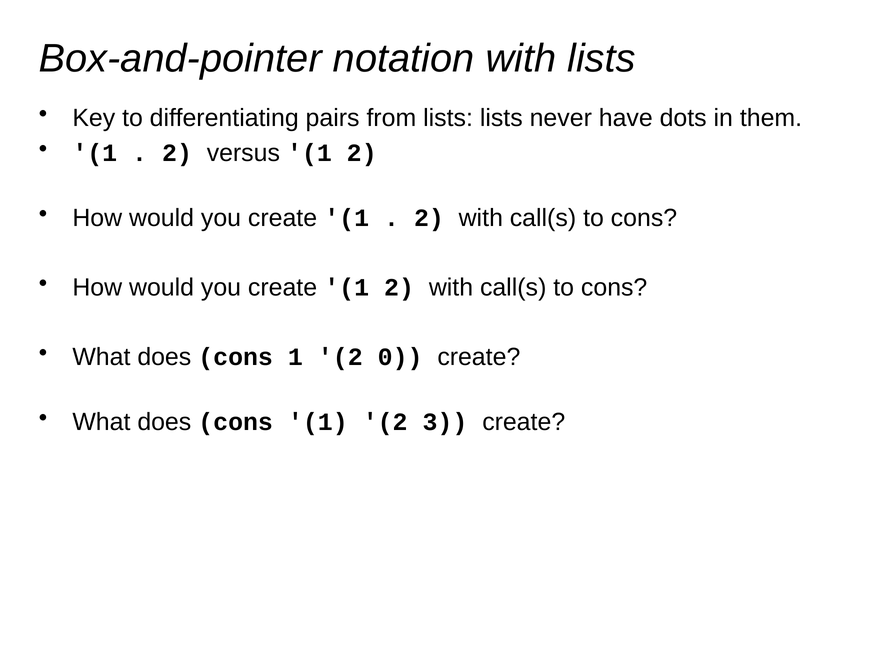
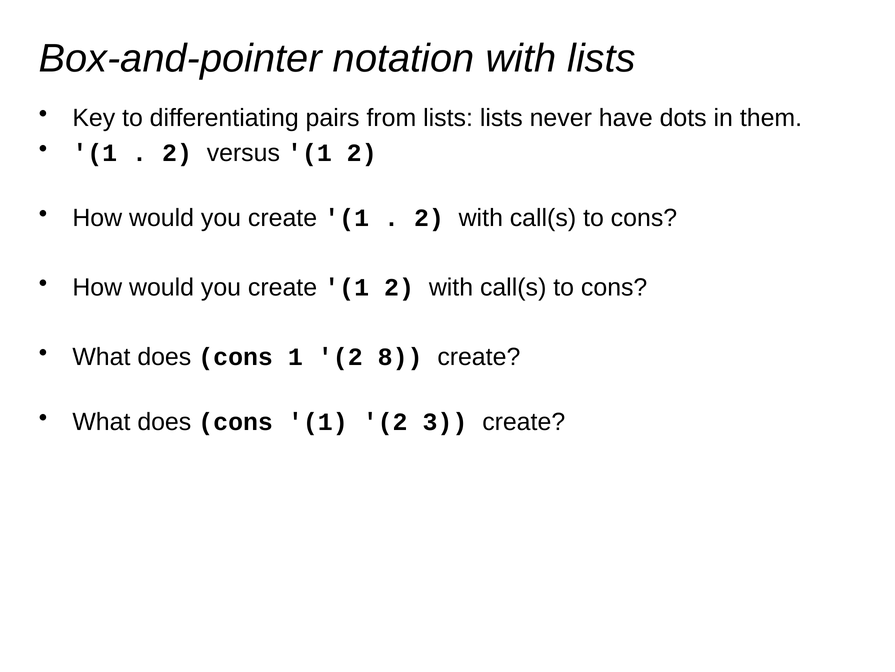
0: 0 -> 8 (400, 357)
